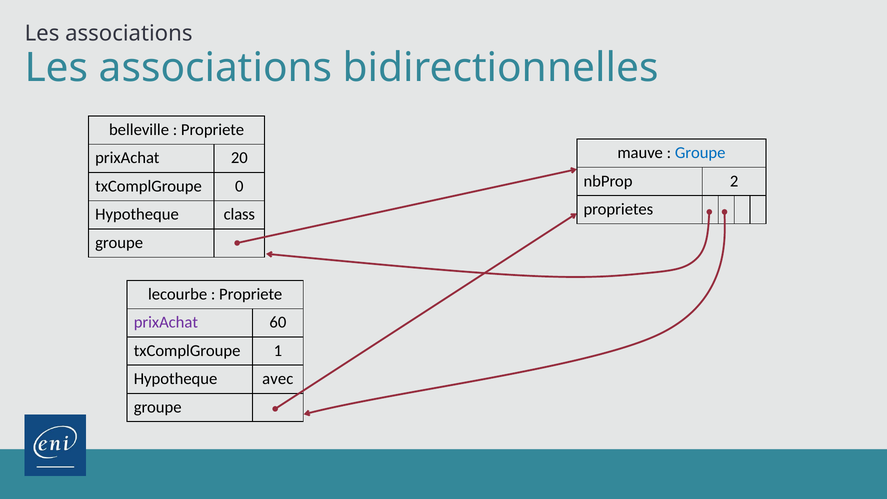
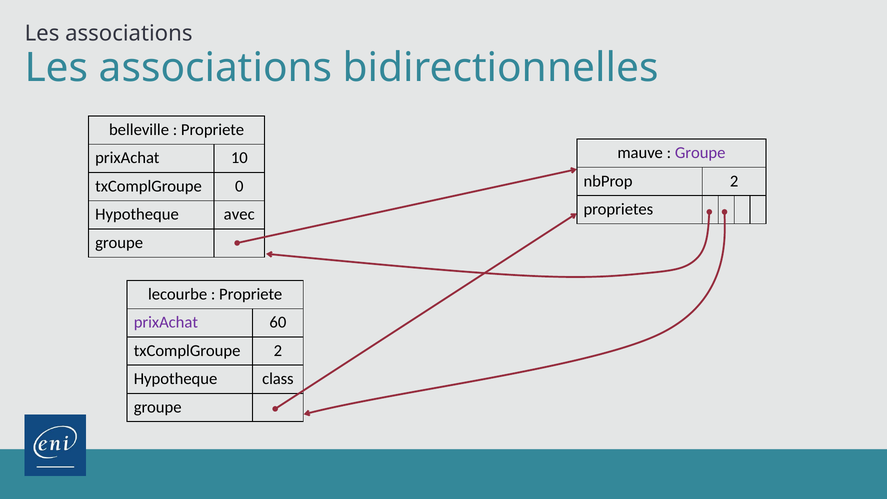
Groupe colour: blue -> purple (700, 153)
20: 20 -> 10 (239, 158)
class: class -> avec (239, 214)
txComplGroupe 1: 1 -> 2 (278, 351)
avec: avec -> class (278, 379)
